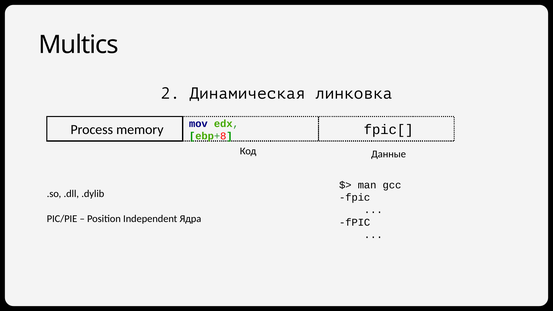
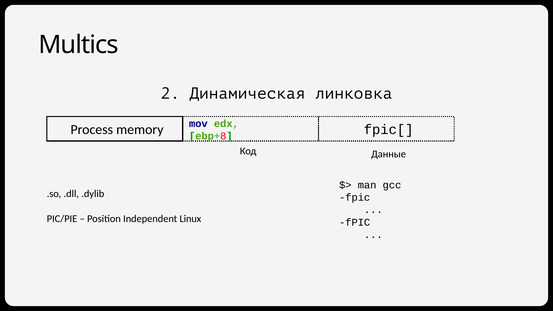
Ядра: Ядра -> Linux (190, 219)
